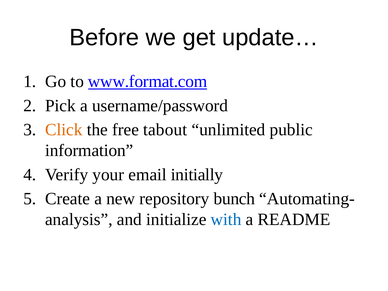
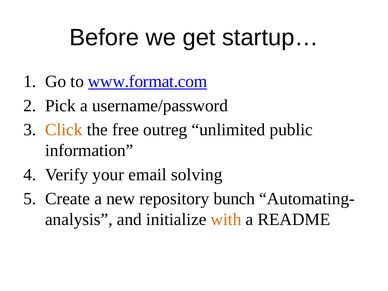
update…: update… -> startup… (270, 38)
tabout: tabout -> outreg (165, 130)
initially: initially -> solving (197, 175)
with colour: blue -> orange (226, 220)
